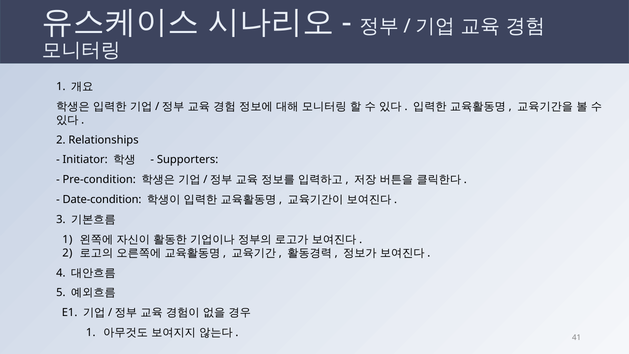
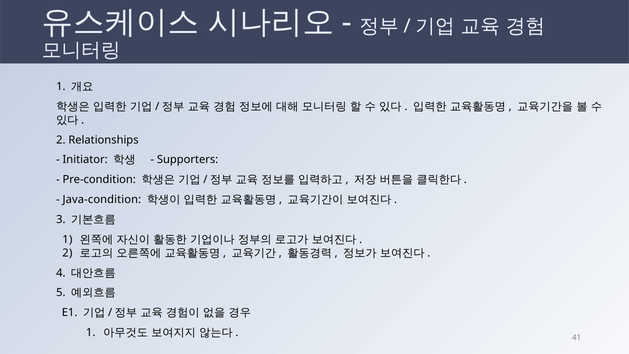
Date-condition: Date-condition -> Java-condition (102, 200)
